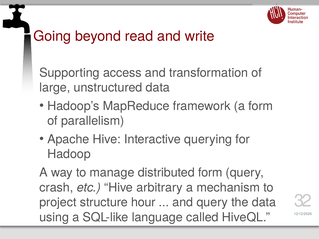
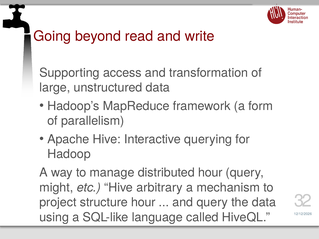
distributed form: form -> hour (210, 173)
crash: crash -> might (56, 188)
